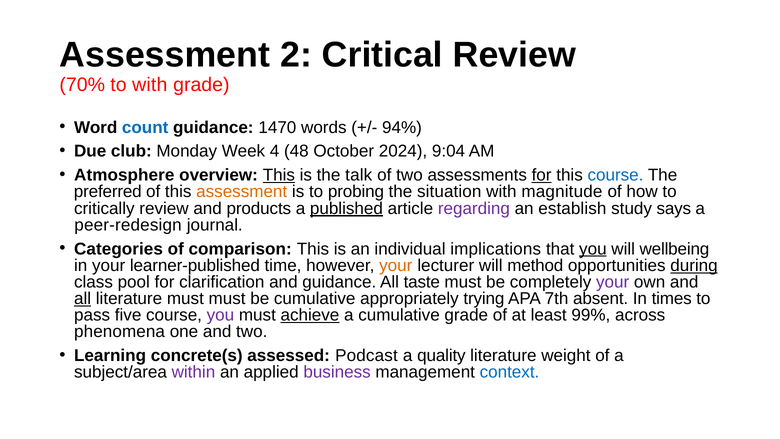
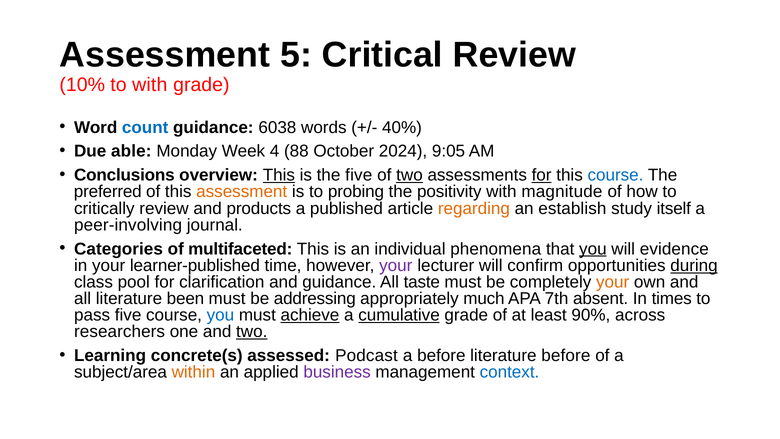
2: 2 -> 5 (296, 55)
70%: 70% -> 10% (82, 85)
1470: 1470 -> 6038 (277, 127)
94%: 94% -> 40% (402, 127)
club: club -> able (131, 151)
48: 48 -> 88 (296, 151)
9:04: 9:04 -> 9:05 (449, 151)
Atmosphere: Atmosphere -> Conclusions (124, 175)
the talk: talk -> five (359, 175)
two underline: none -> present (410, 175)
situation: situation -> positivity (449, 192)
published underline: present -> none (346, 208)
regarding colour: purple -> orange (474, 208)
says: says -> itself (674, 208)
peer-redesign: peer-redesign -> peer-involving (128, 225)
comparison: comparison -> multifaceted (240, 249)
implications: implications -> phenomena (496, 249)
wellbeing: wellbeing -> evidence (674, 249)
your colour: orange -> purple (396, 265)
method: method -> confirm (535, 265)
your colour: purple -> orange (613, 282)
all underline: present -> none (83, 298)
literature must: must -> been (185, 298)
be cumulative: cumulative -> addressing (315, 298)
trying: trying -> much (484, 298)
you colour: purple -> blue (220, 315)
cumulative underline: none -> present (399, 315)
99%: 99% -> 90% (591, 315)
phenomena: phenomena -> researchers (120, 332)
two underline: none -> present (252, 332)
a quality: quality -> before (441, 356)
literature weight: weight -> before (566, 356)
within colour: purple -> orange (193, 372)
